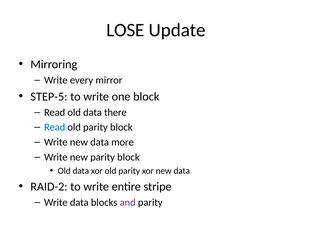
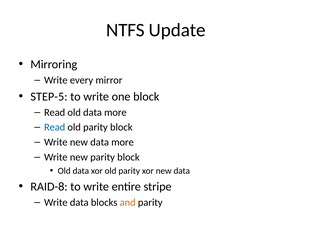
LOSE: LOSE -> NTFS (125, 30)
old data there: there -> more (115, 112)
RAID-2: RAID-2 -> RAID-8 (49, 187)
and colour: purple -> orange (128, 202)
